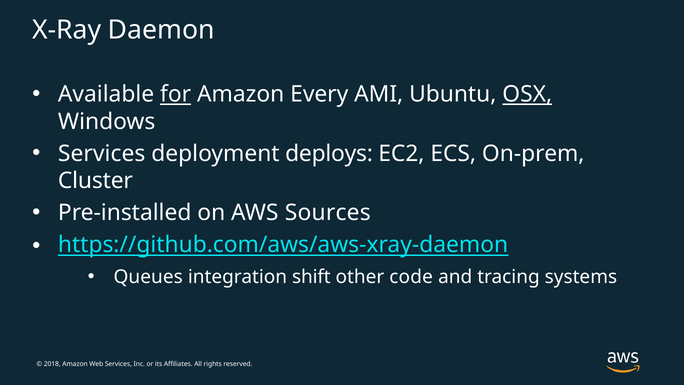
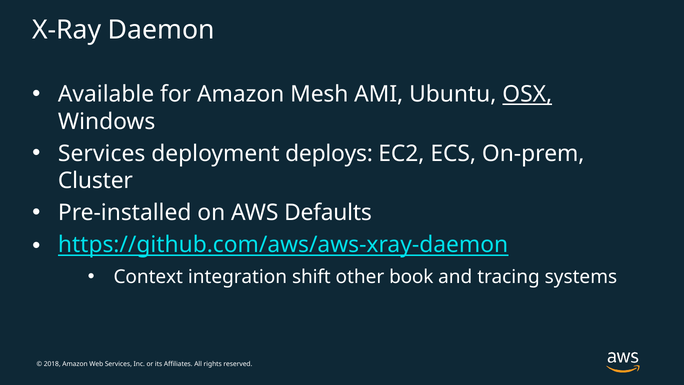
for underline: present -> none (176, 94)
Every: Every -> Mesh (319, 94)
Sources: Sources -> Defaults (328, 213)
Queues: Queues -> Context (148, 277)
code: code -> book (411, 277)
